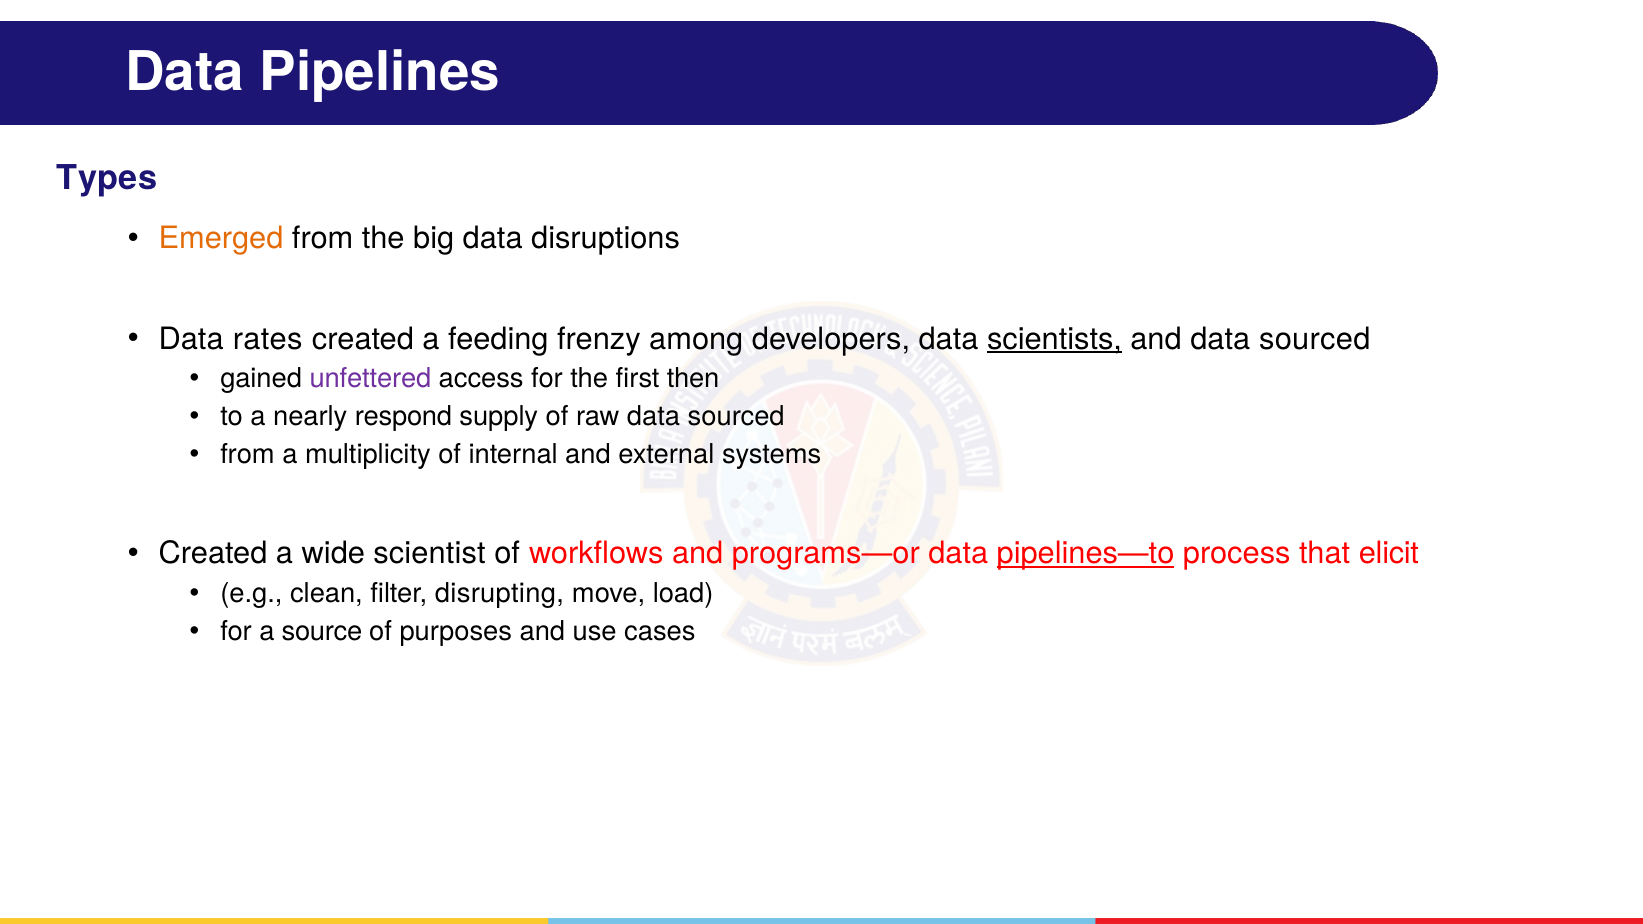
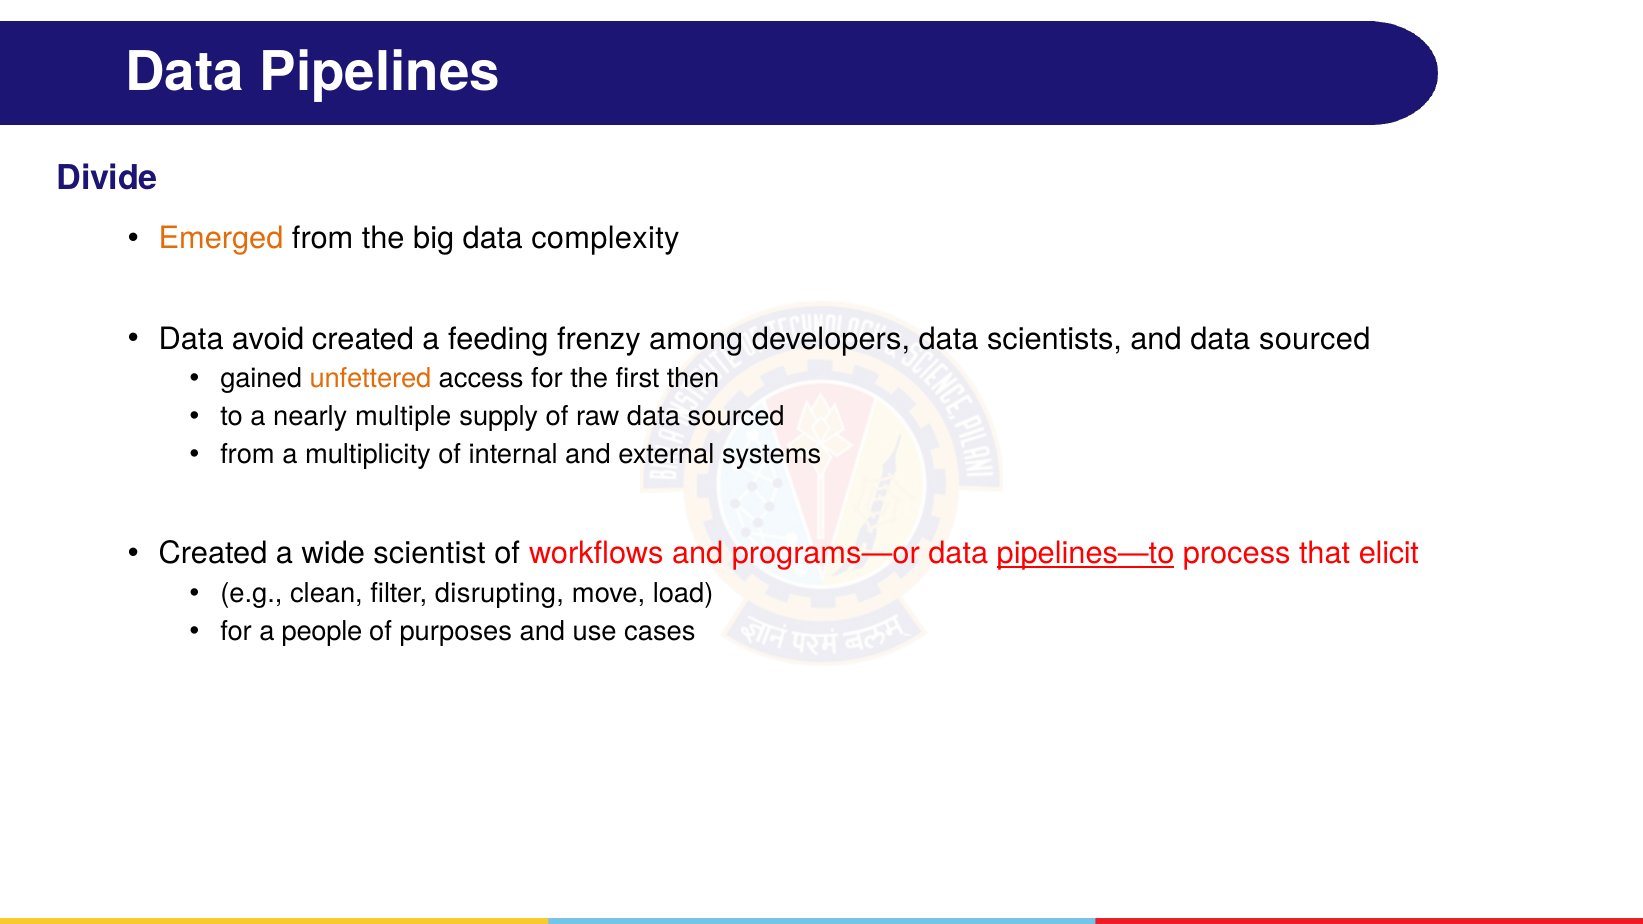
Types: Types -> Divide (107, 178)
disruptions: disruptions -> complexity (605, 238)
rates: rates -> avoid (268, 339)
scientists underline: present -> none (1055, 339)
unfettered colour: purple -> orange (370, 379)
respond: respond -> multiple (403, 417)
source: source -> people (322, 632)
